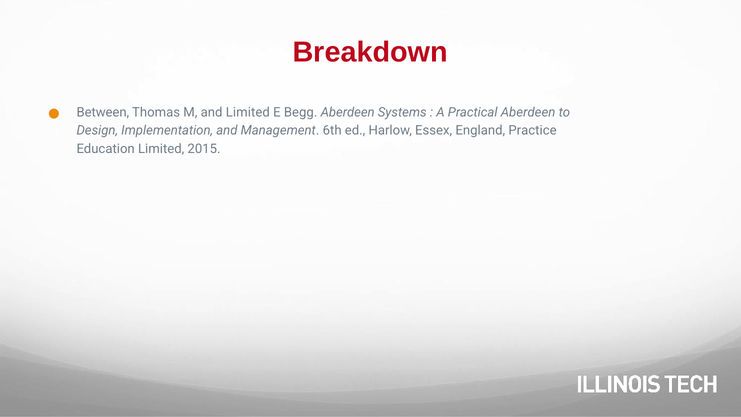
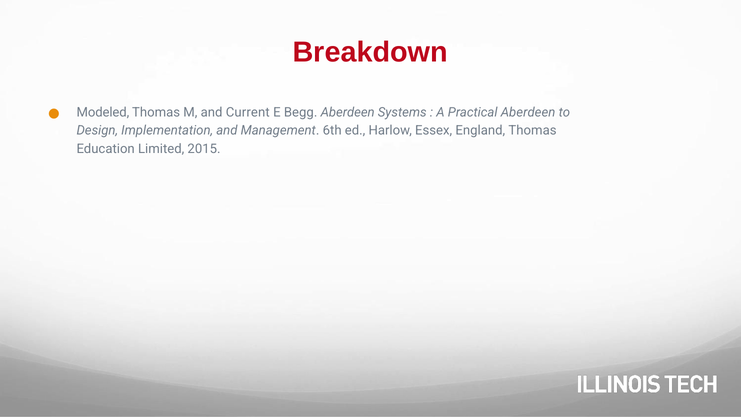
Between: Between -> Modeled (103, 112)
and Limited: Limited -> Current (248, 112)
England Practice: Practice -> Thomas (533, 131)
